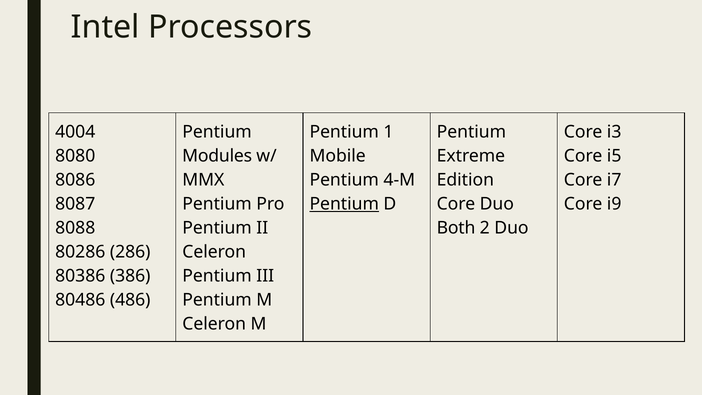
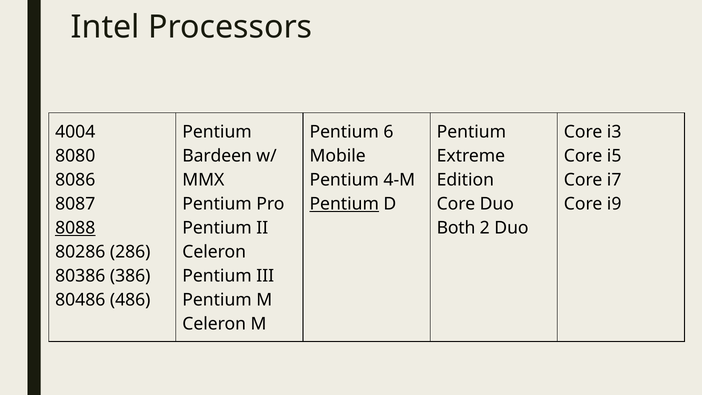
1: 1 -> 6 (388, 132)
Modules: Modules -> Bardeen (217, 156)
8088 underline: none -> present (75, 228)
